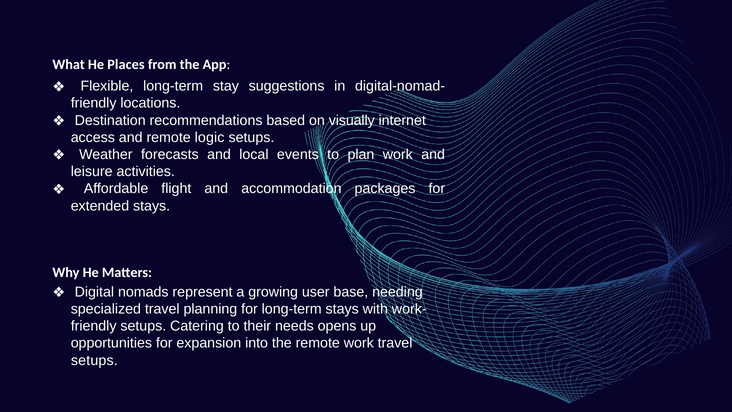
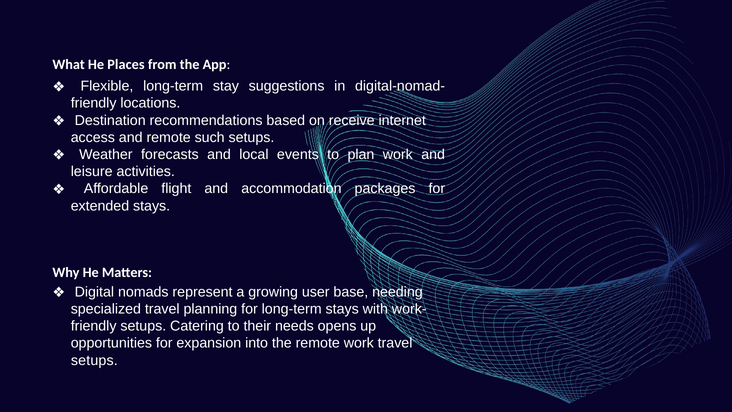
visually: visually -> receive (352, 120)
logic: logic -> such (210, 137)
